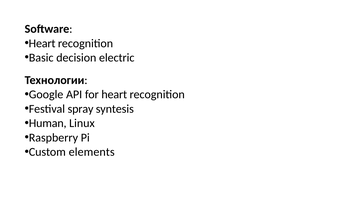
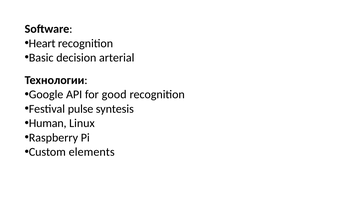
electric: electric -> arterial (117, 58)
for heart: heart -> good (114, 94)
spray: spray -> pulse (81, 109)
